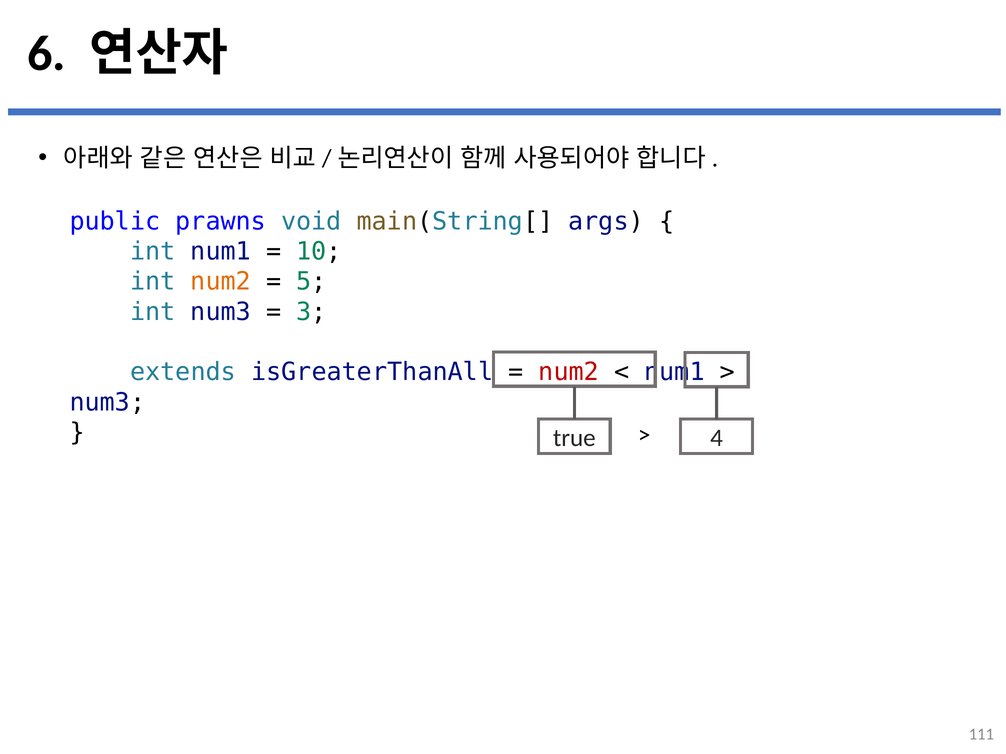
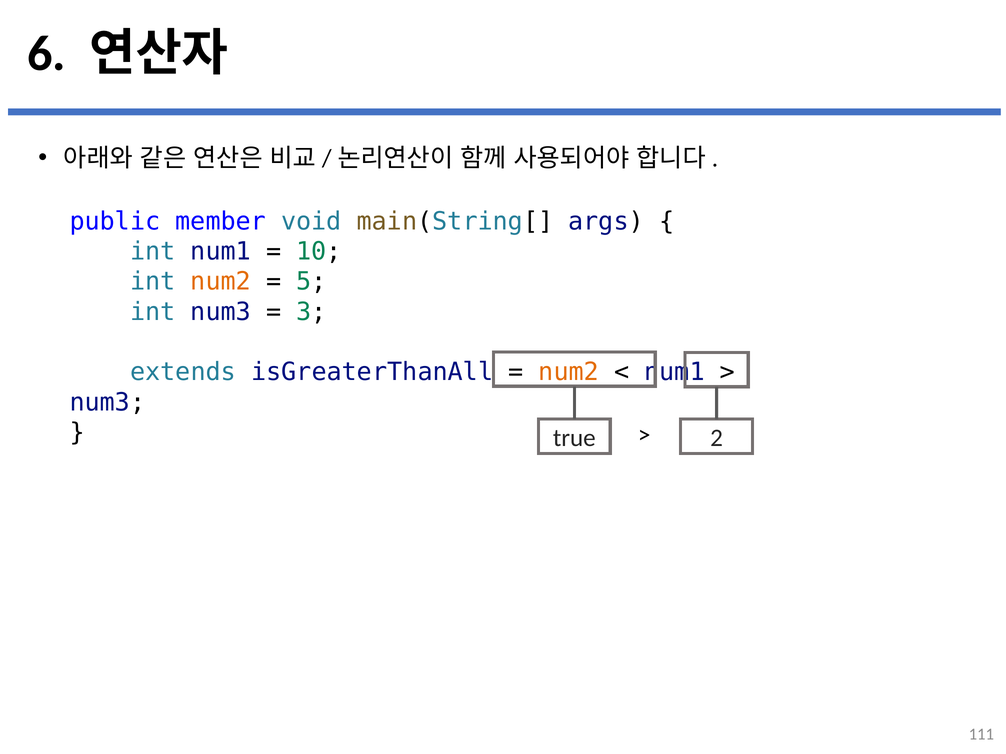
prawns: prawns -> member (221, 221)
num2 colour: red -> orange (569, 372)
4: 4 -> 2 (717, 438)
